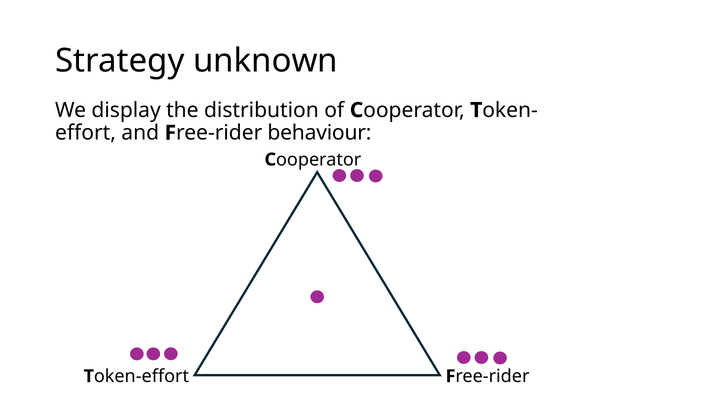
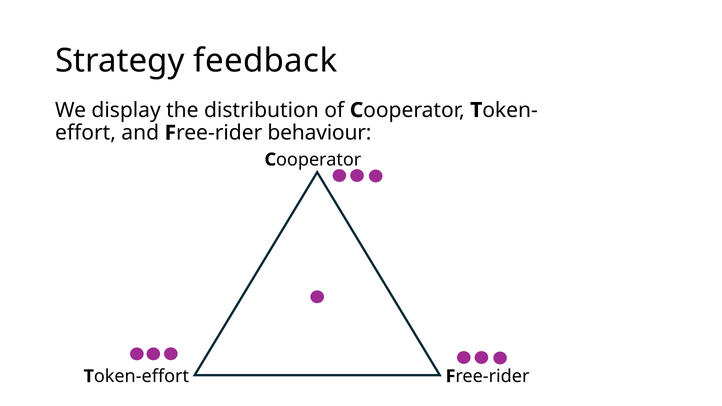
unknown: unknown -> feedback (265, 61)
